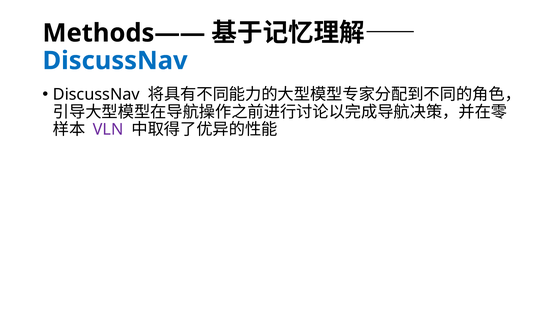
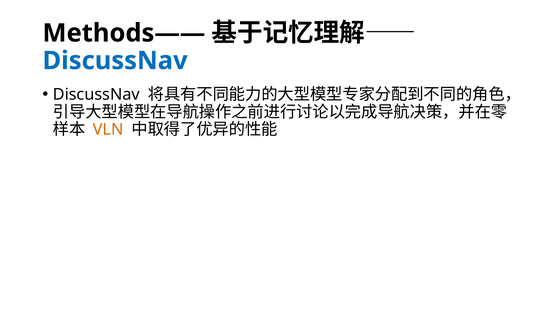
VLN colour: purple -> orange (108, 129)
